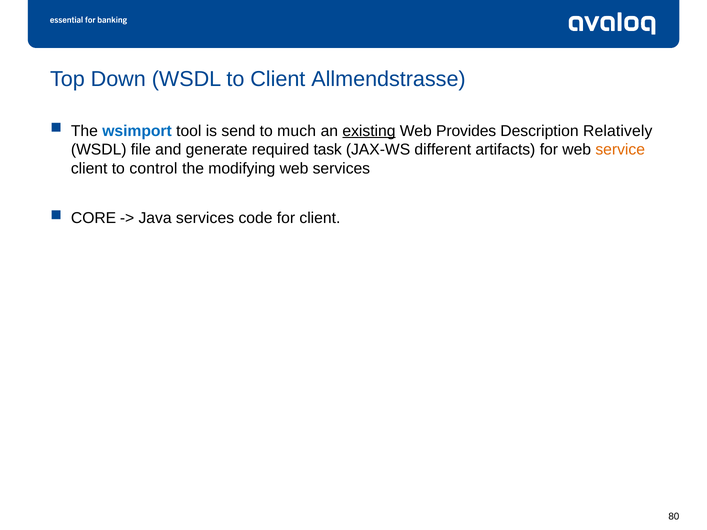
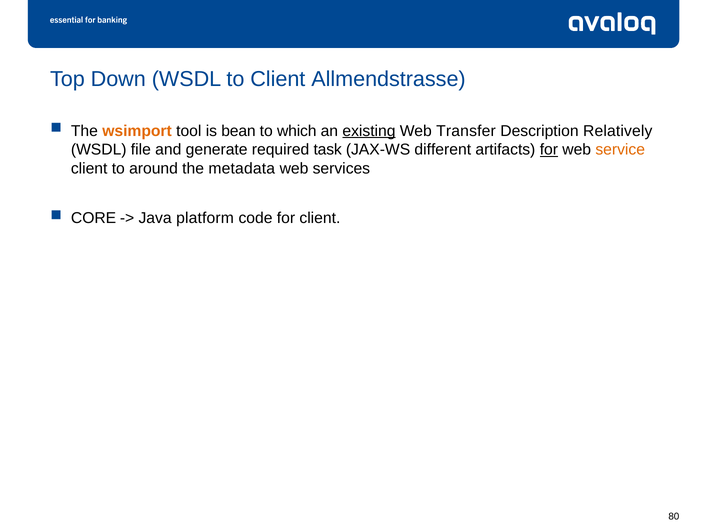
wsimport colour: blue -> orange (137, 131)
send: send -> bean (238, 131)
much: much -> which (297, 131)
Provides: Provides -> Transfer (466, 131)
for underline: none -> present (549, 150)
control: control -> around (154, 169)
modifying: modifying -> metadata (242, 169)
Java services: services -> platform (205, 218)
